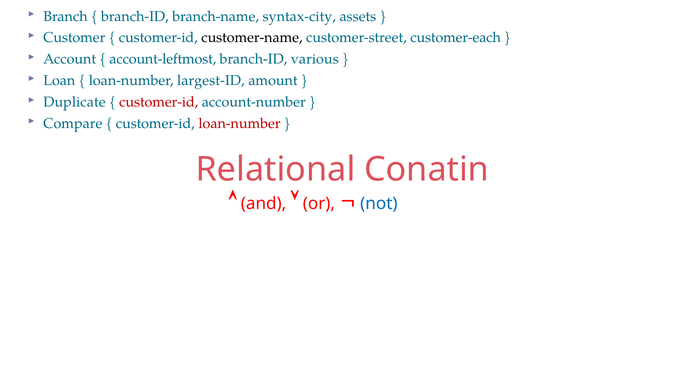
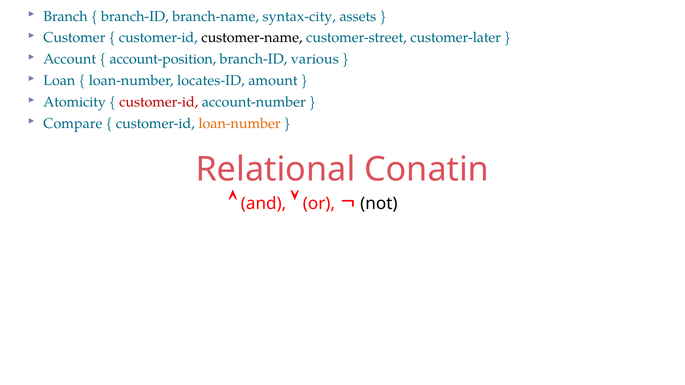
customer-each: customer-each -> customer-later (456, 38)
account-leftmost: account-leftmost -> account-position (163, 59)
largest-ID: largest-ID -> locates-ID (211, 81)
Duplicate: Duplicate -> Atomicity (75, 102)
loan-number colour: red -> orange (239, 123)
not colour: blue -> black (379, 204)
